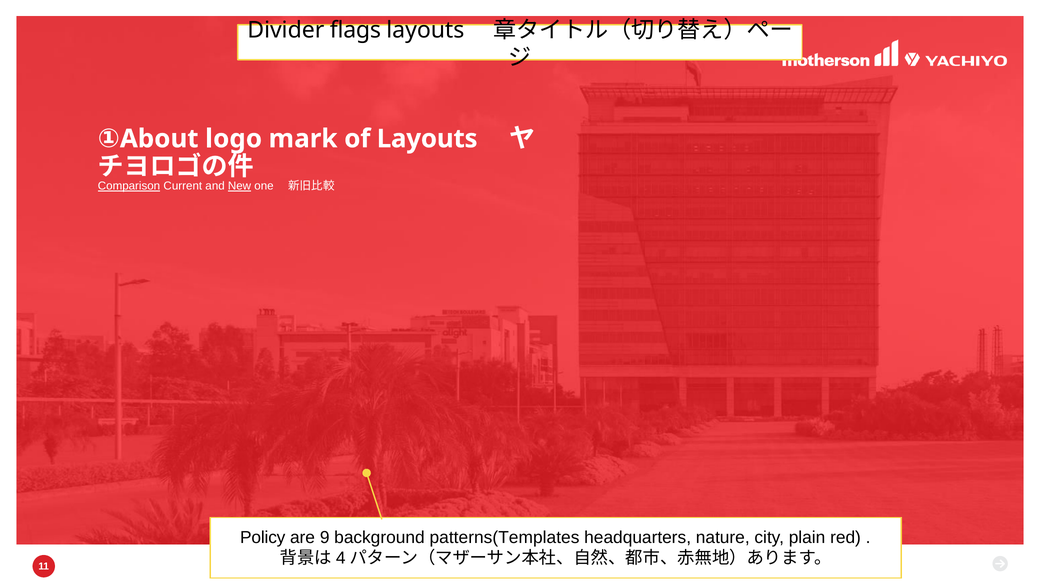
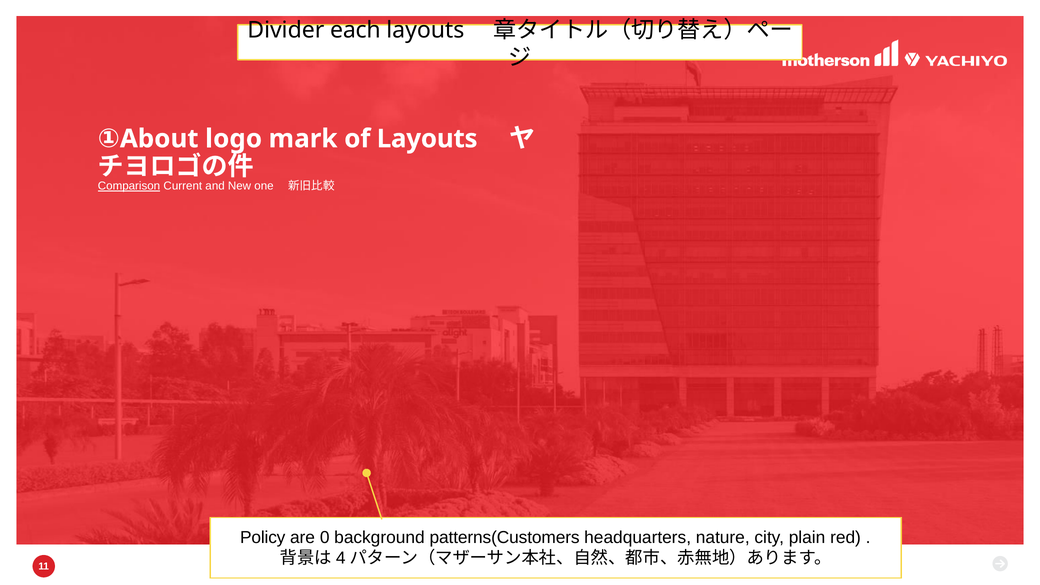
flags: flags -> each (355, 30)
New underline: present -> none (239, 186)
9: 9 -> 0 (325, 537)
patterns(Templates: patterns(Templates -> patterns(Customers (505, 537)
